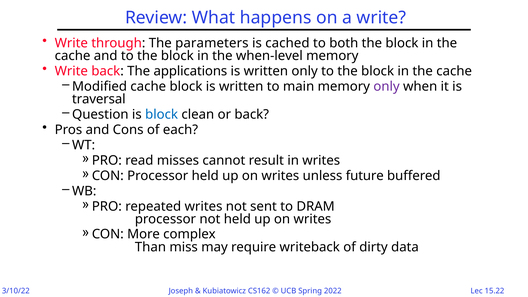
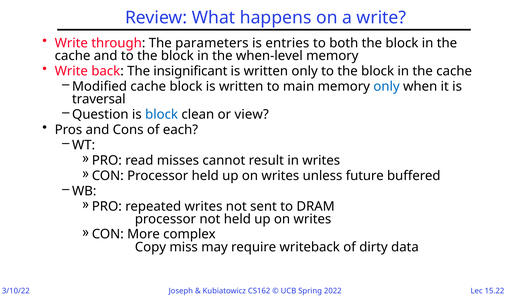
cached: cached -> entries (287, 43)
applications: applications -> insignificant (190, 71)
only colour: purple -> blue (387, 86)
or back: back -> view (252, 114)
Than: Than -> Copy (150, 247)
